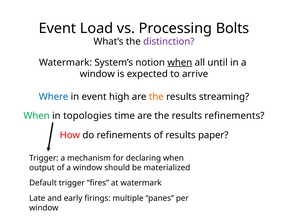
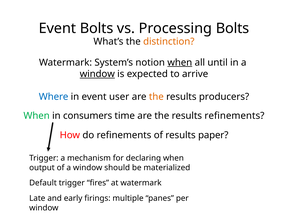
Event Load: Load -> Bolts (97, 28)
distinction colour: purple -> orange (169, 41)
window underline: none -> present (97, 74)
high: high -> user (119, 97)
streaming: streaming -> producers (224, 97)
topologies: topologies -> consumers (88, 116)
